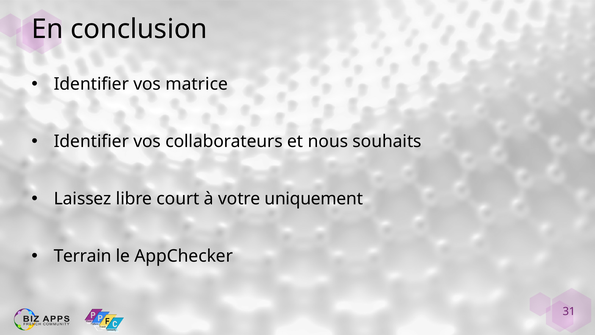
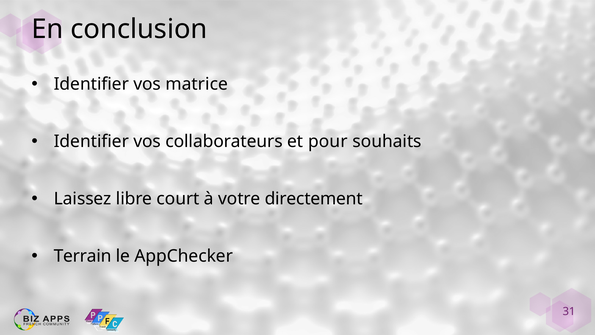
nous: nous -> pour (328, 141)
uniquement: uniquement -> directement (314, 199)
